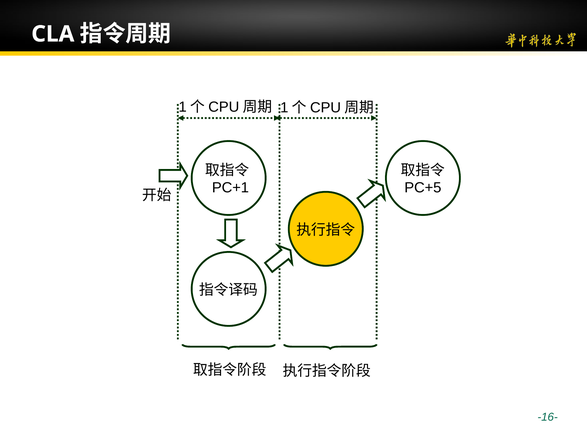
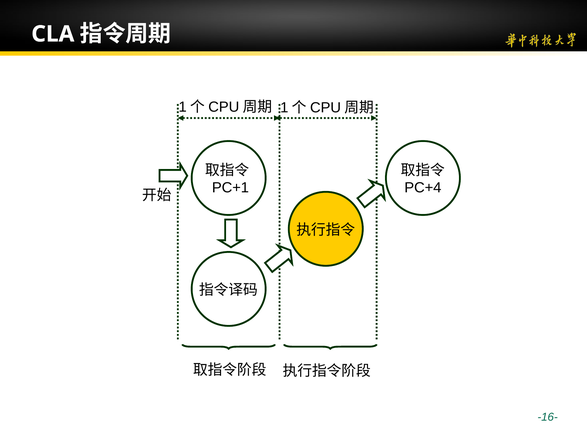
PC+5: PC+5 -> PC+4 (423, 188)
